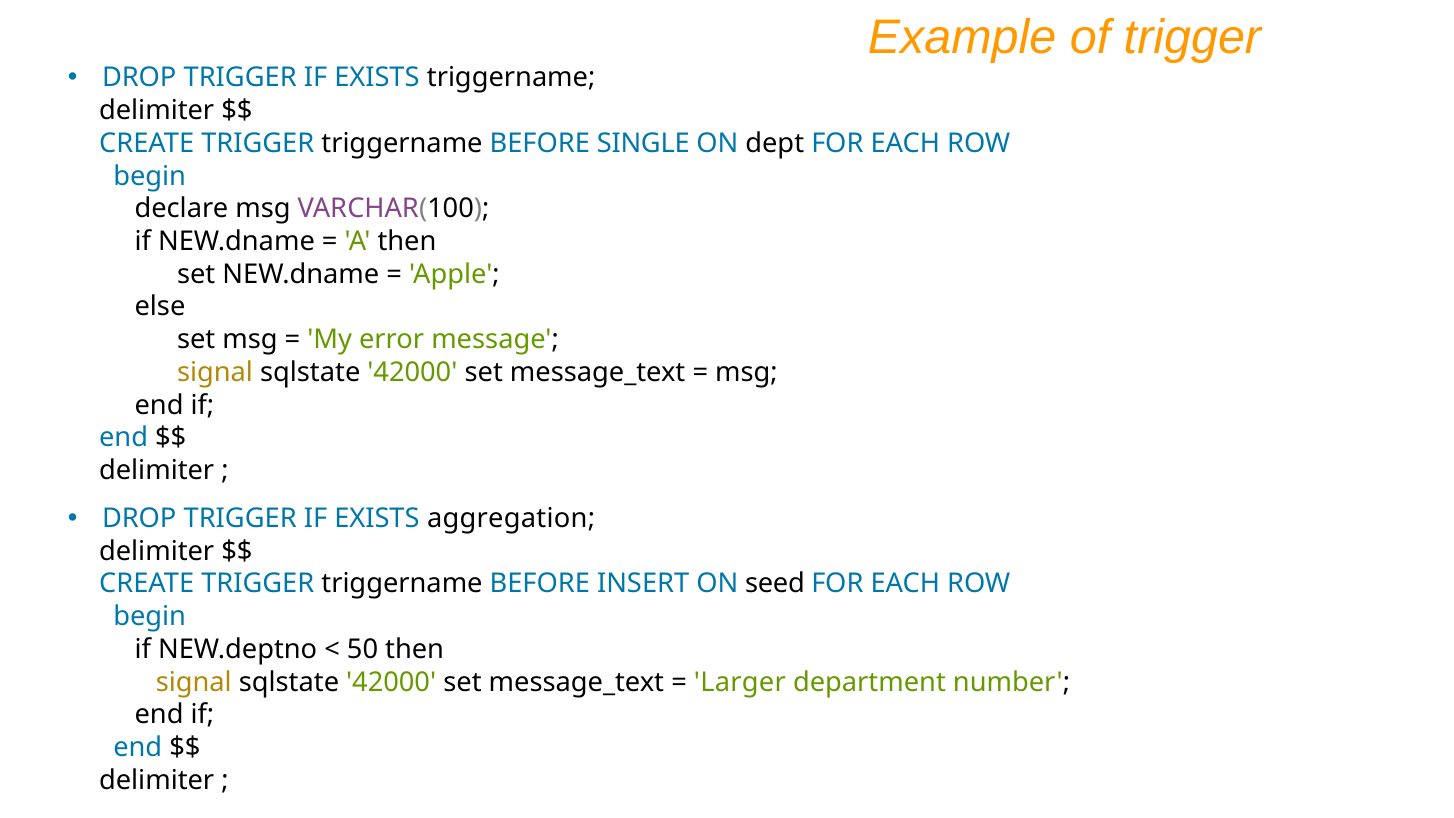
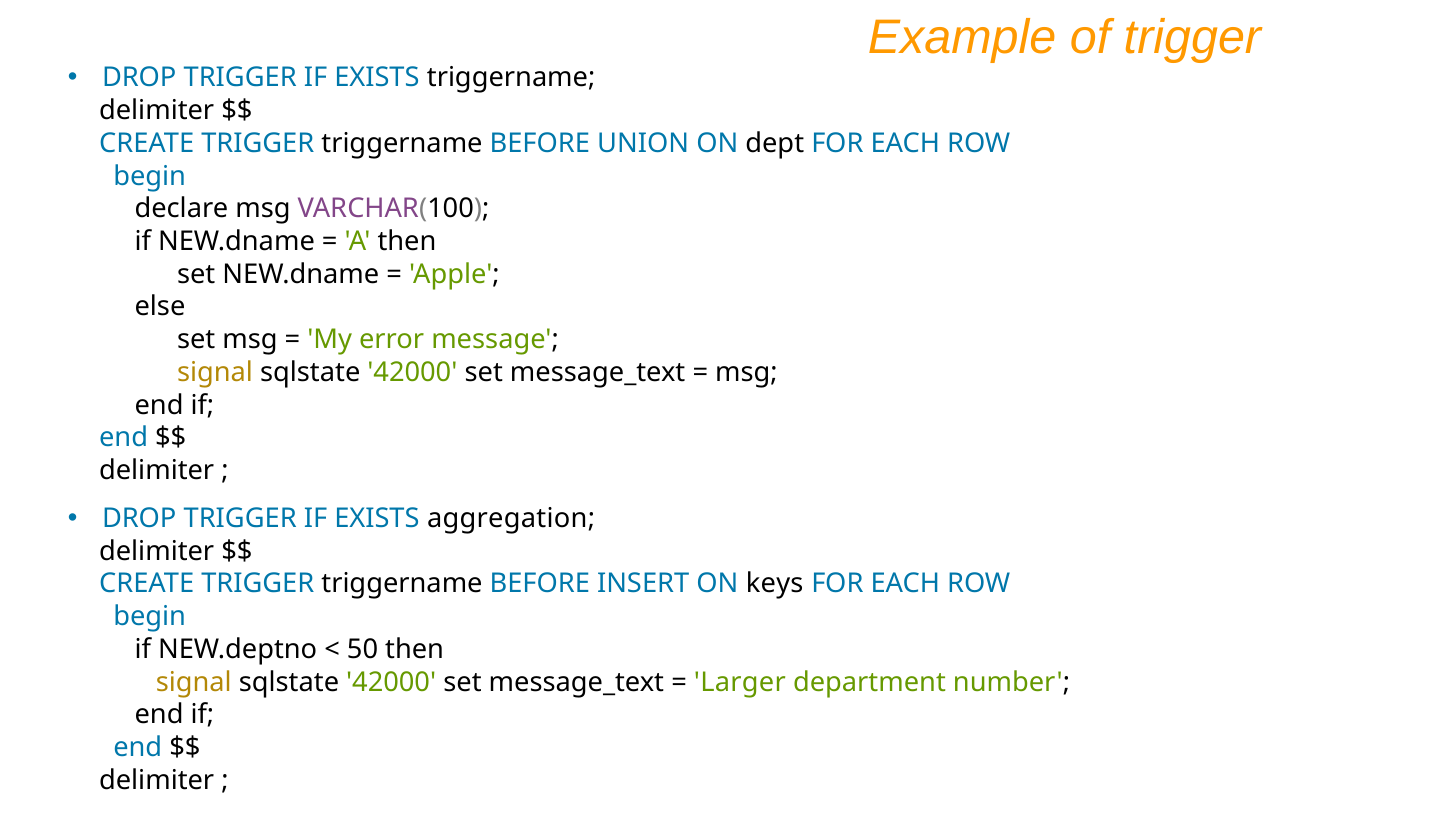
SINGLE: SINGLE -> UNION (643, 143)
seed: seed -> keys (775, 584)
